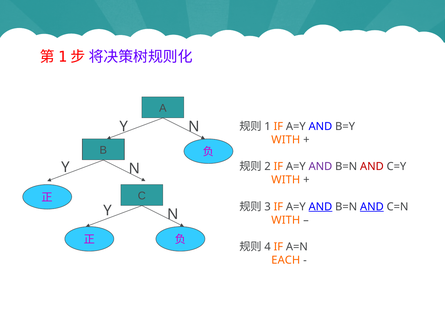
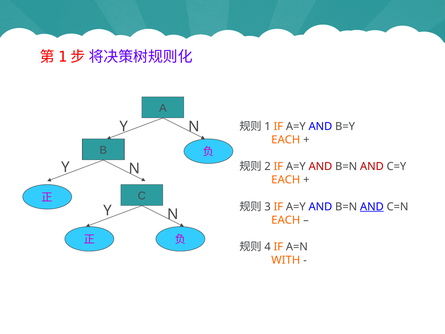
WITH: WITH -> EACH (286, 140)
AND colour: purple -> red (320, 166)
WITH: WITH -> EACH (286, 180)
AND underline: present -> none (320, 207)
WITH: WITH -> EACH (286, 220)
EACH: EACH -> WITH (286, 260)
